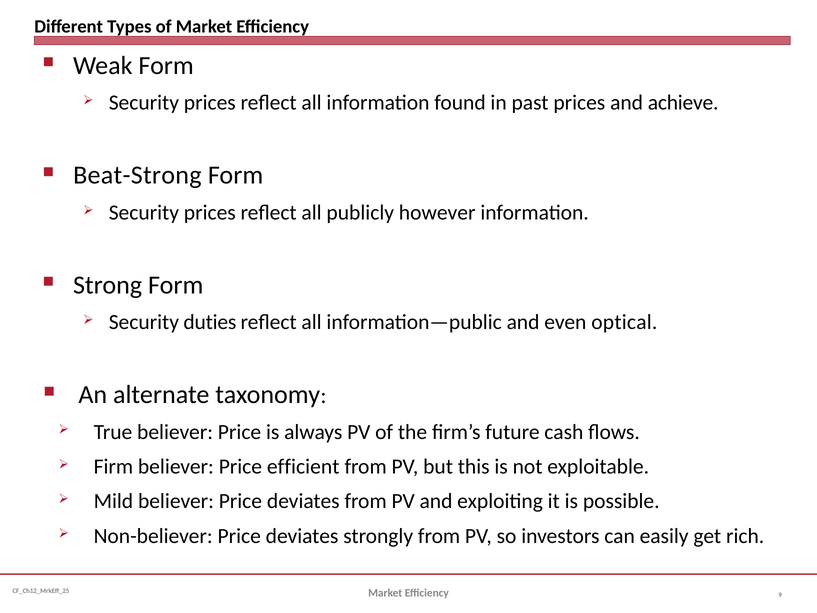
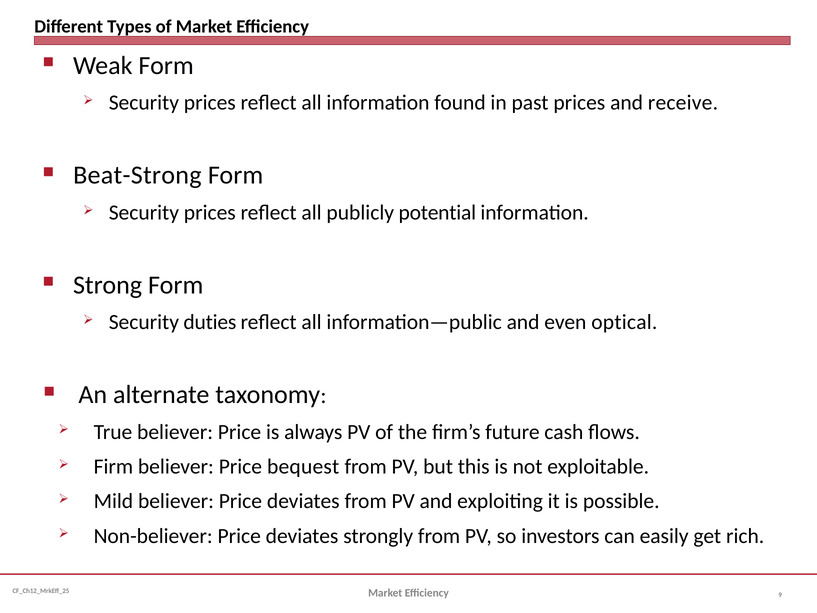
achieve: achieve -> receive (683, 103)
however: however -> potential (437, 212)
efficient: efficient -> bequest (303, 466)
